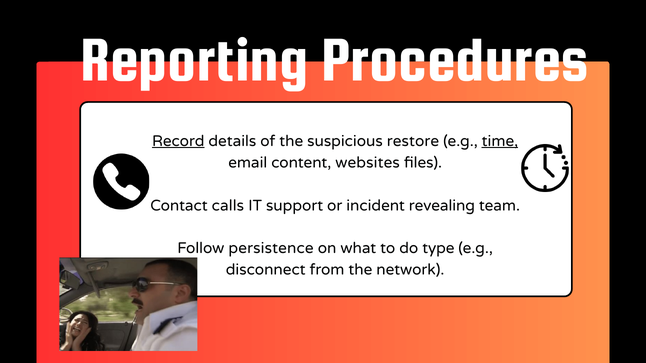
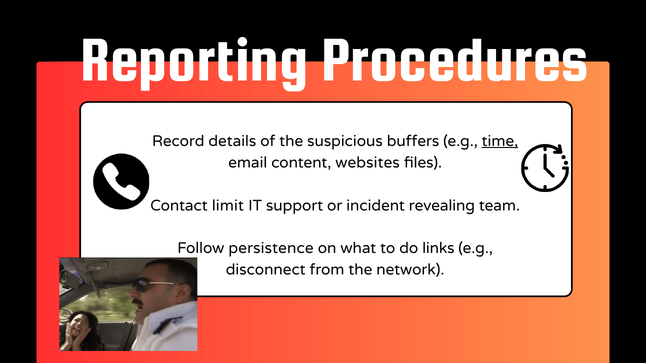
Record underline: present -> none (178, 141)
restore: restore -> buffers (413, 141)
calls: calls -> limit (228, 206)
type: type -> links (438, 249)
